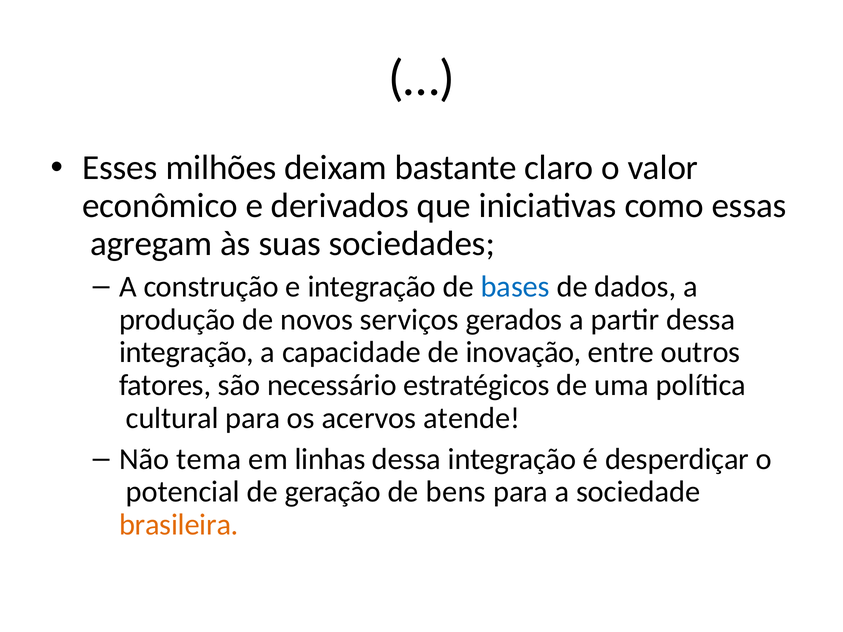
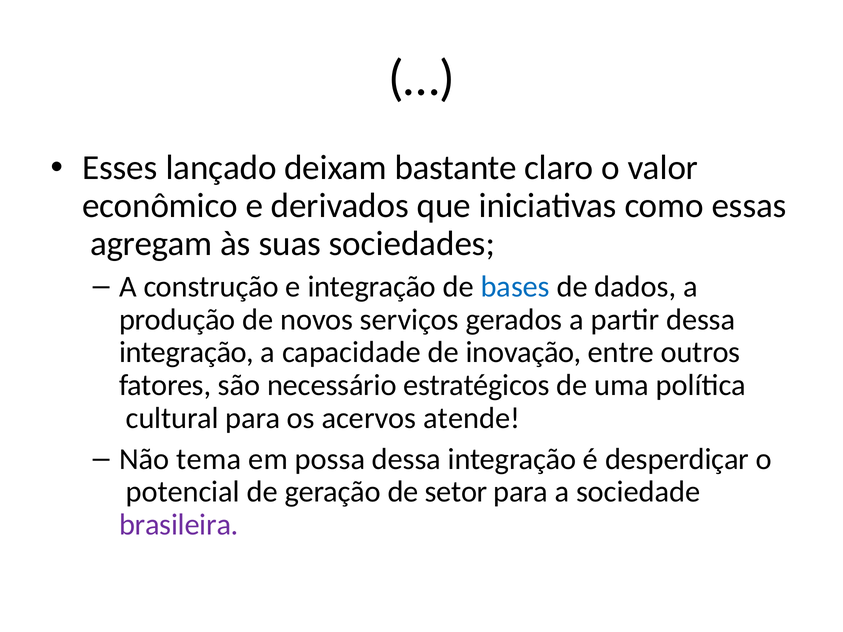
milhões: milhões -> lançado (221, 168)
linhas: linhas -> possa (330, 459)
bens: bens -> setor (456, 492)
brasileira colour: orange -> purple (179, 525)
